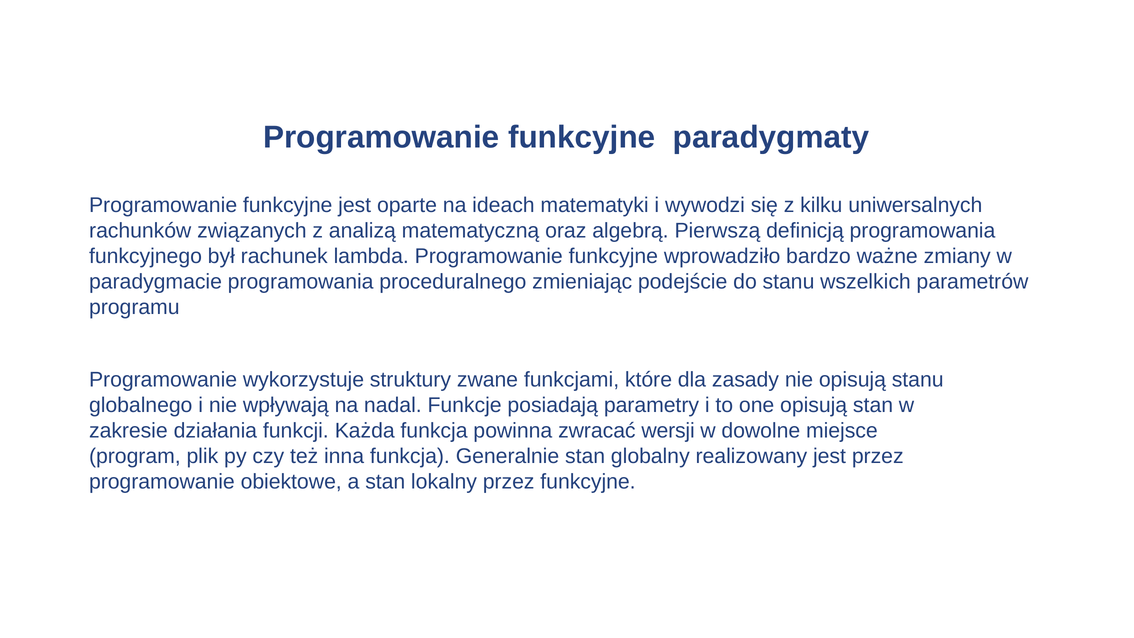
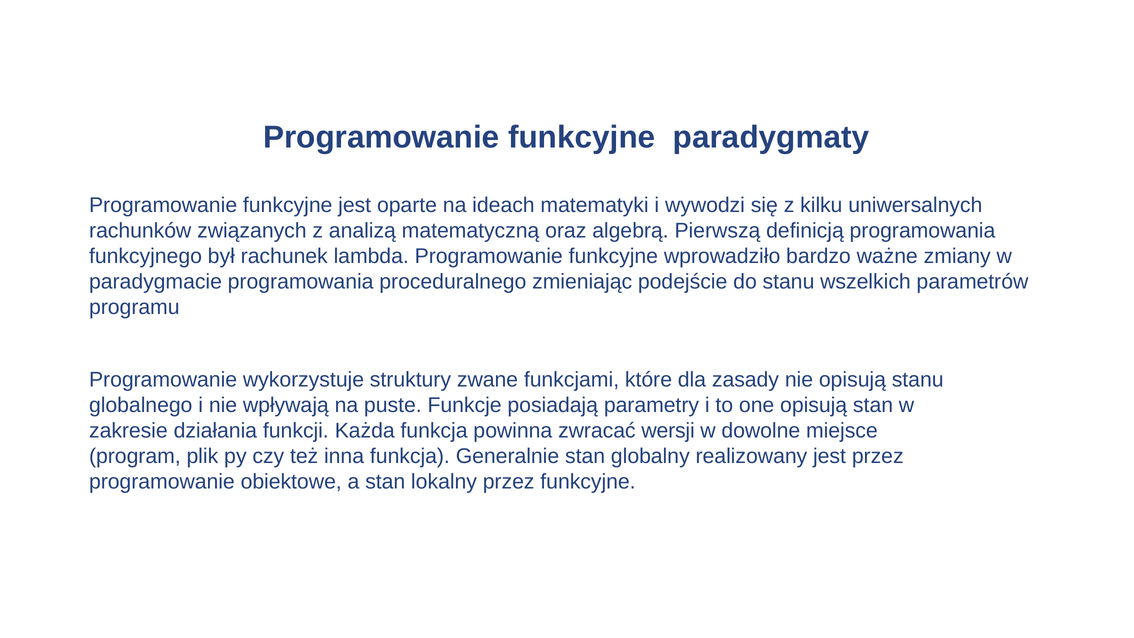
nadal: nadal -> puste (393, 405)
